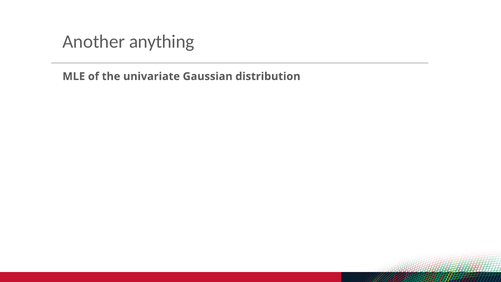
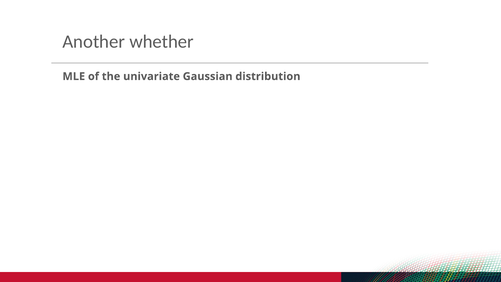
anything: anything -> whether (162, 42)
